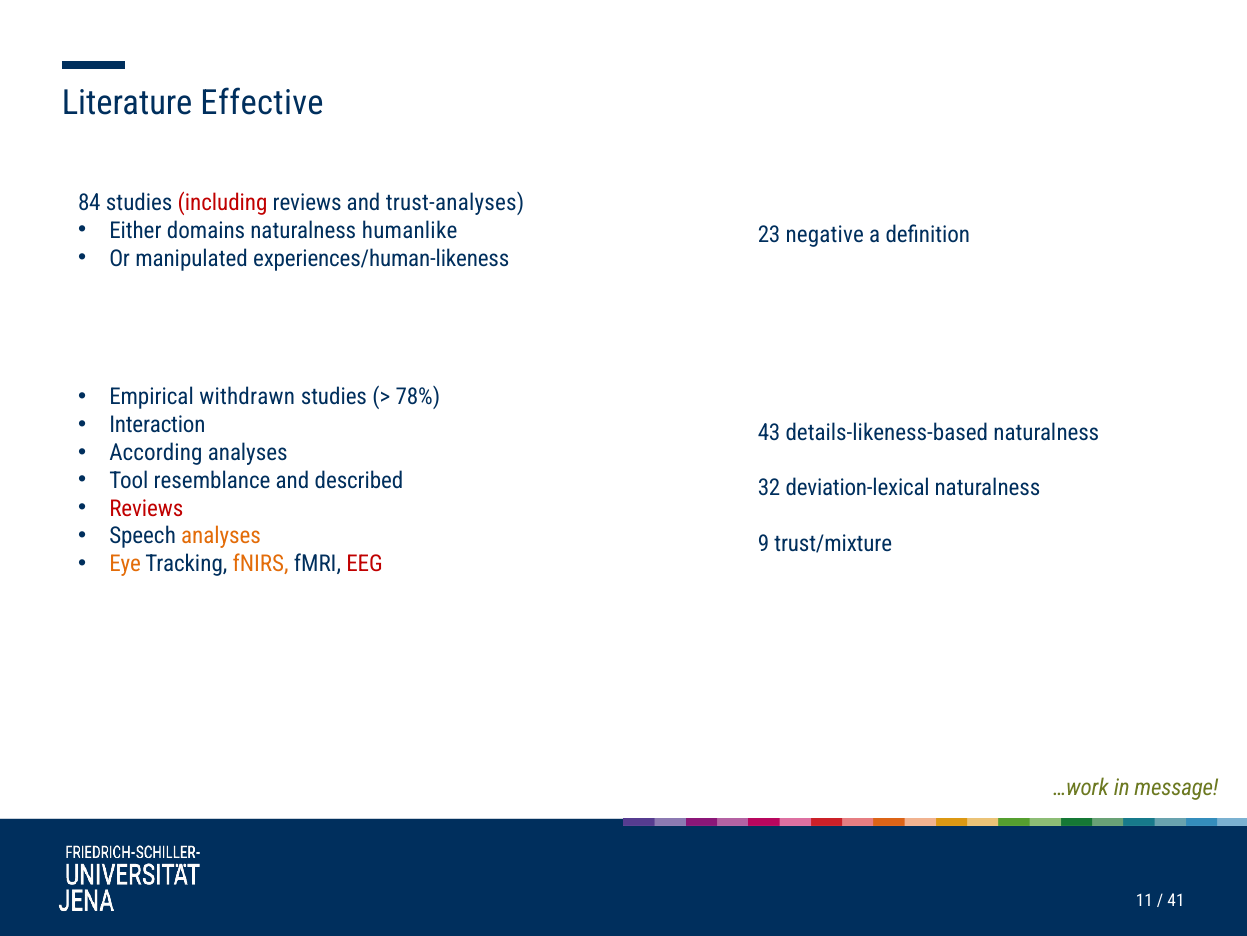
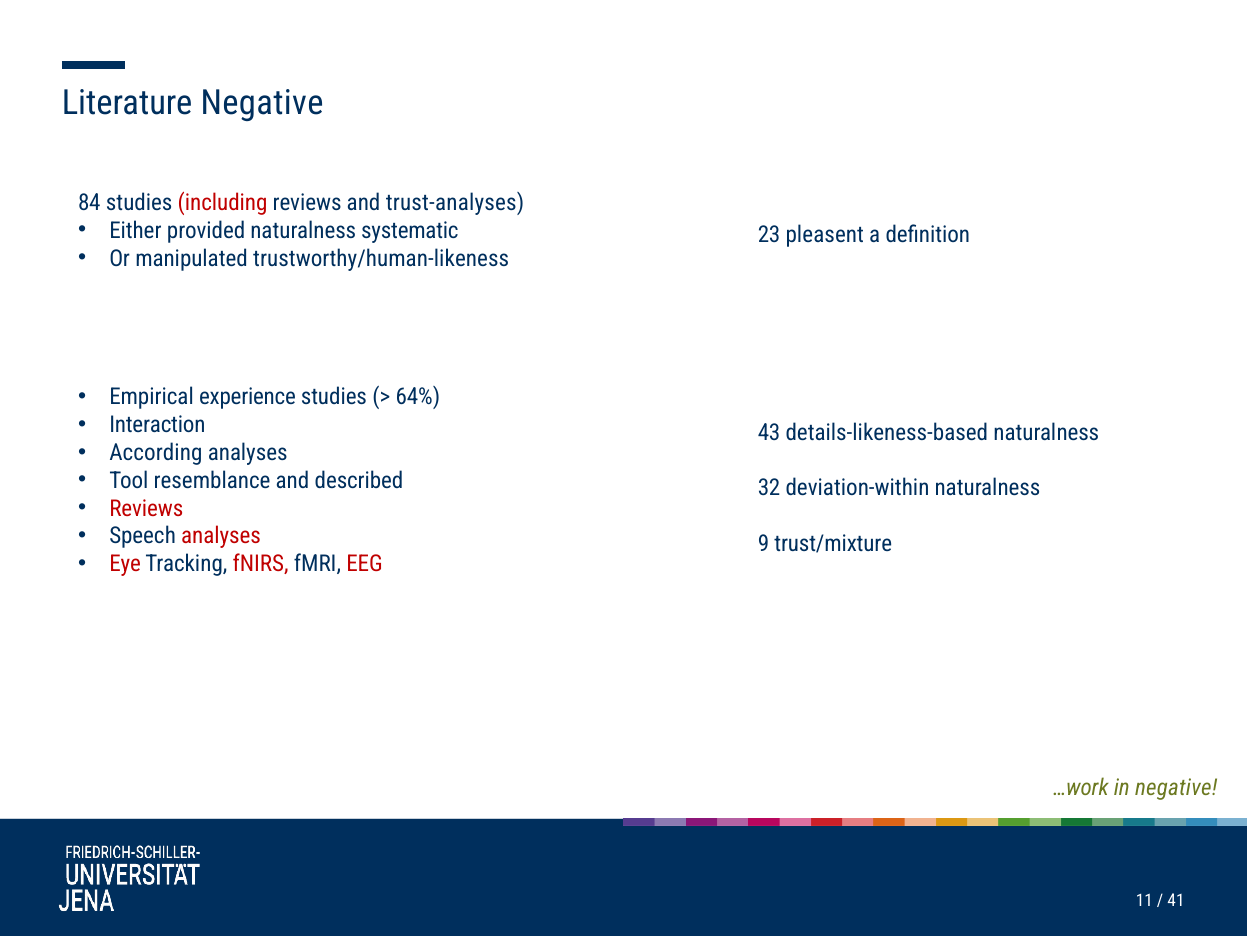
Literature Effective: Effective -> Negative (262, 103)
domains: domains -> provided (206, 230)
humanlike: humanlike -> systematic (410, 230)
negative: negative -> pleasent (825, 234)
experiences/human-likeness: experiences/human-likeness -> trustworthy/human-likeness (381, 258)
withdrawn: withdrawn -> experience (247, 397)
78%: 78% -> 64% (418, 397)
deviation-lexical: deviation-lexical -> deviation-within (857, 488)
analyses colour: orange -> red (221, 536)
Eye colour: orange -> red (125, 564)
fNIRS colour: orange -> red (261, 564)
in message: message -> negative (1176, 788)
